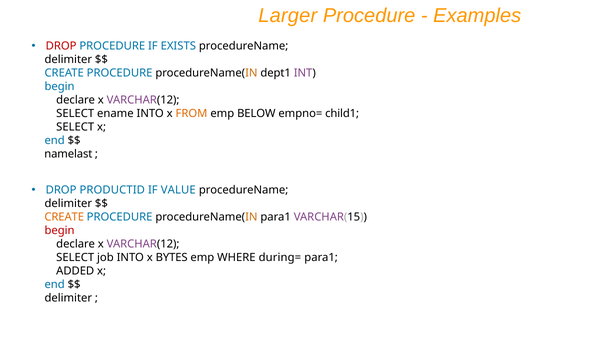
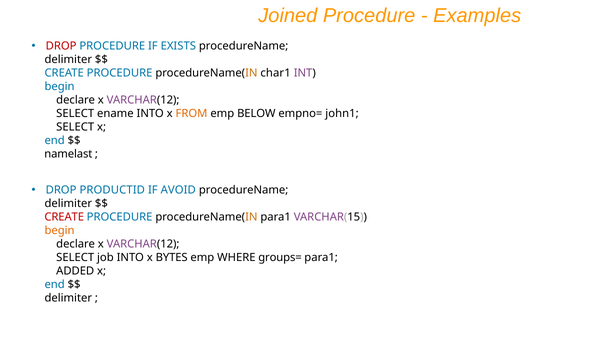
Larger: Larger -> Joined (288, 16)
dept1: dept1 -> char1 (276, 73)
child1: child1 -> john1 (342, 114)
VALUE: VALUE -> AVOID (178, 190)
CREATE colour: orange -> red (64, 217)
begin colour: red -> orange (60, 231)
during=: during= -> groups= (280, 258)
